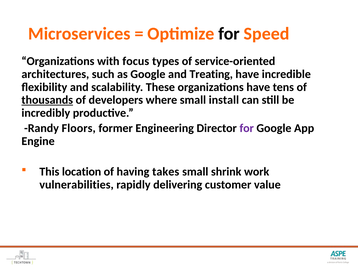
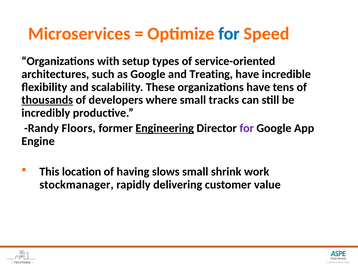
for colour: black -> blue (229, 34)
focus: focus -> setup (136, 61)
install: install -> tracks (224, 100)
Engineering underline: none -> present (165, 128)
takes: takes -> slows (166, 171)
vulnerabilities: vulnerabilities -> stockmanager (76, 184)
